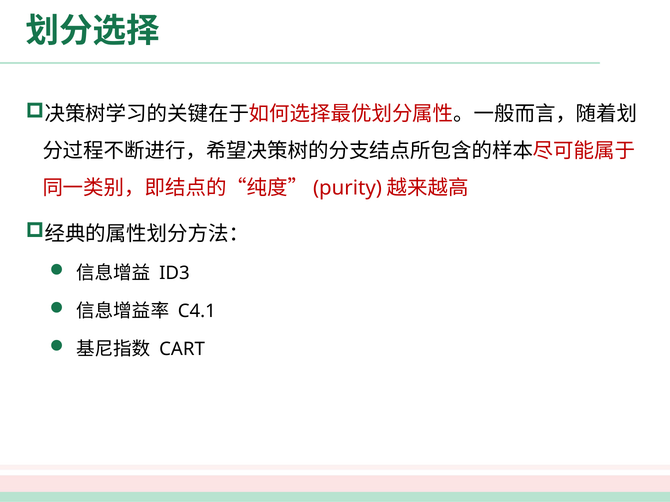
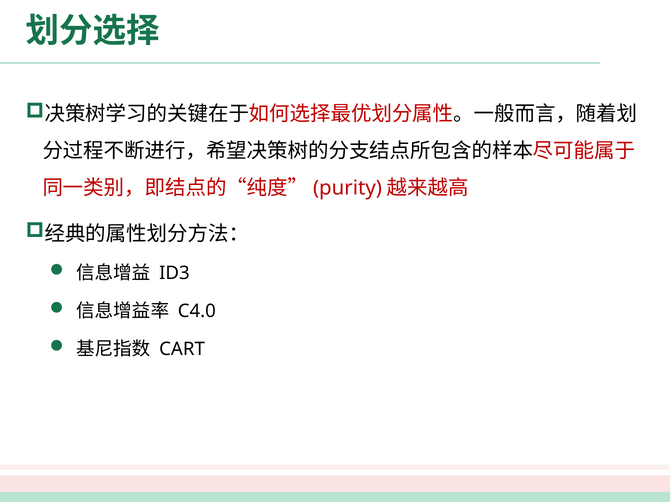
C4.1: C4.1 -> C4.0 (197, 311)
